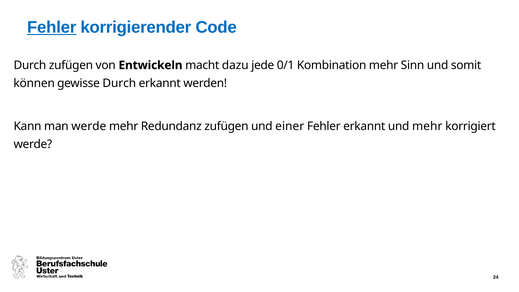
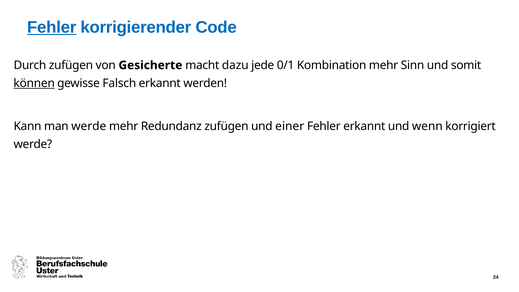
Entwickeln: Entwickeln -> Gesicherte (150, 65)
können underline: none -> present (34, 83)
gewisse Durch: Durch -> Falsch (119, 83)
und mehr: mehr -> wenn (427, 126)
